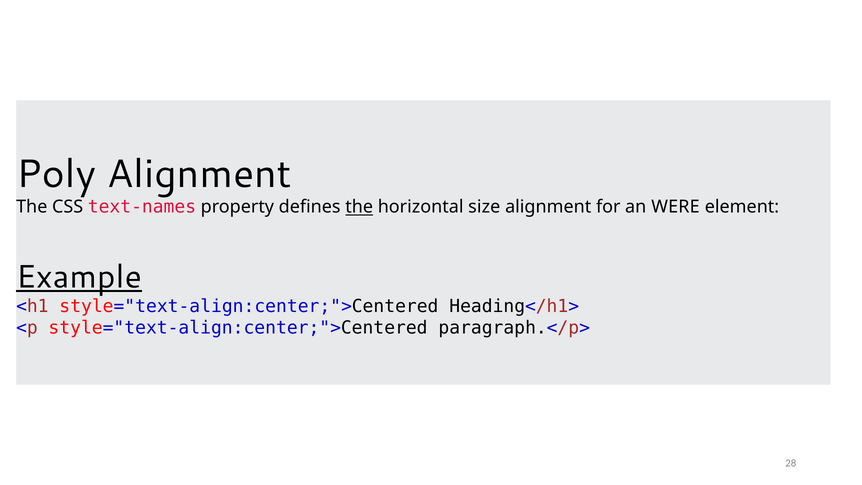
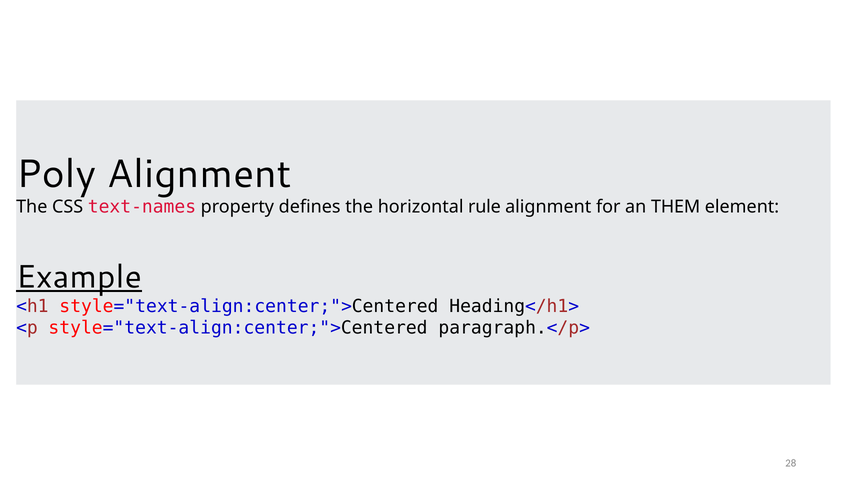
the underline: present -> none (359, 207)
size: size -> rule (484, 207)
WERE: WERE -> THEM (676, 207)
